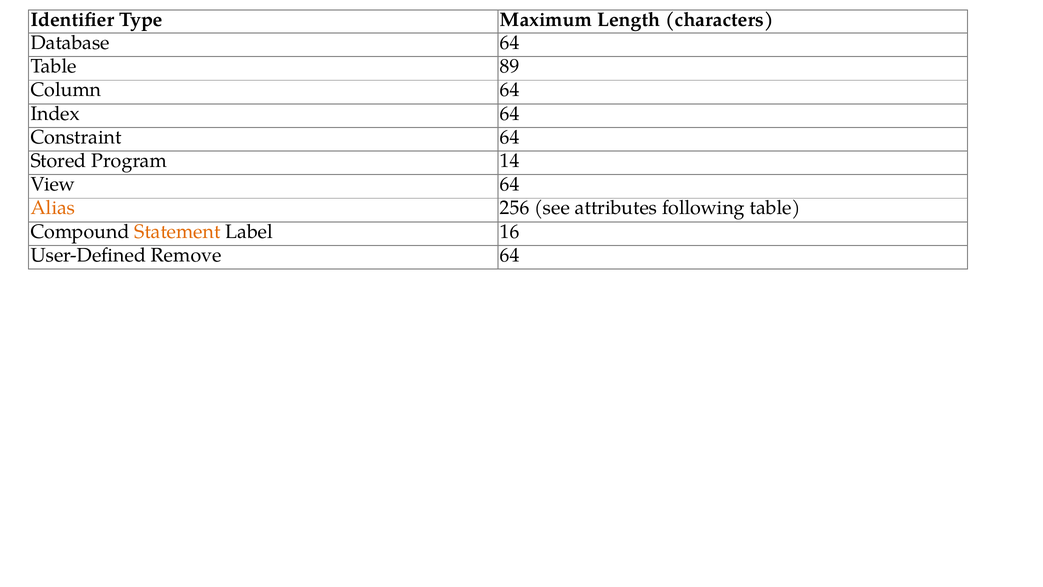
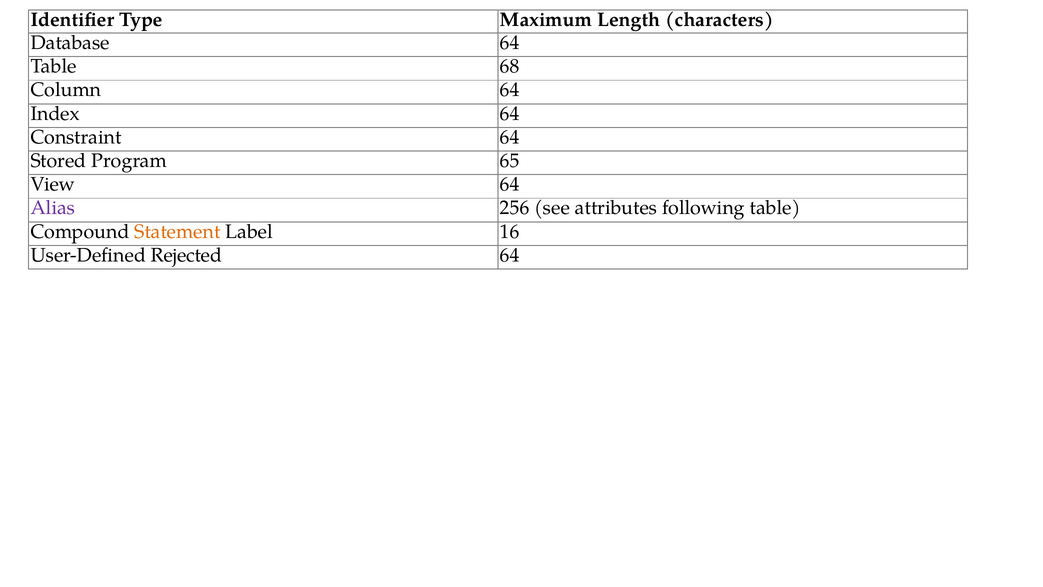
89: 89 -> 68 (510, 66)
14: 14 -> 65 (510, 161)
Alias colour: orange -> purple (53, 208)
Remove: Remove -> Rejected (186, 255)
